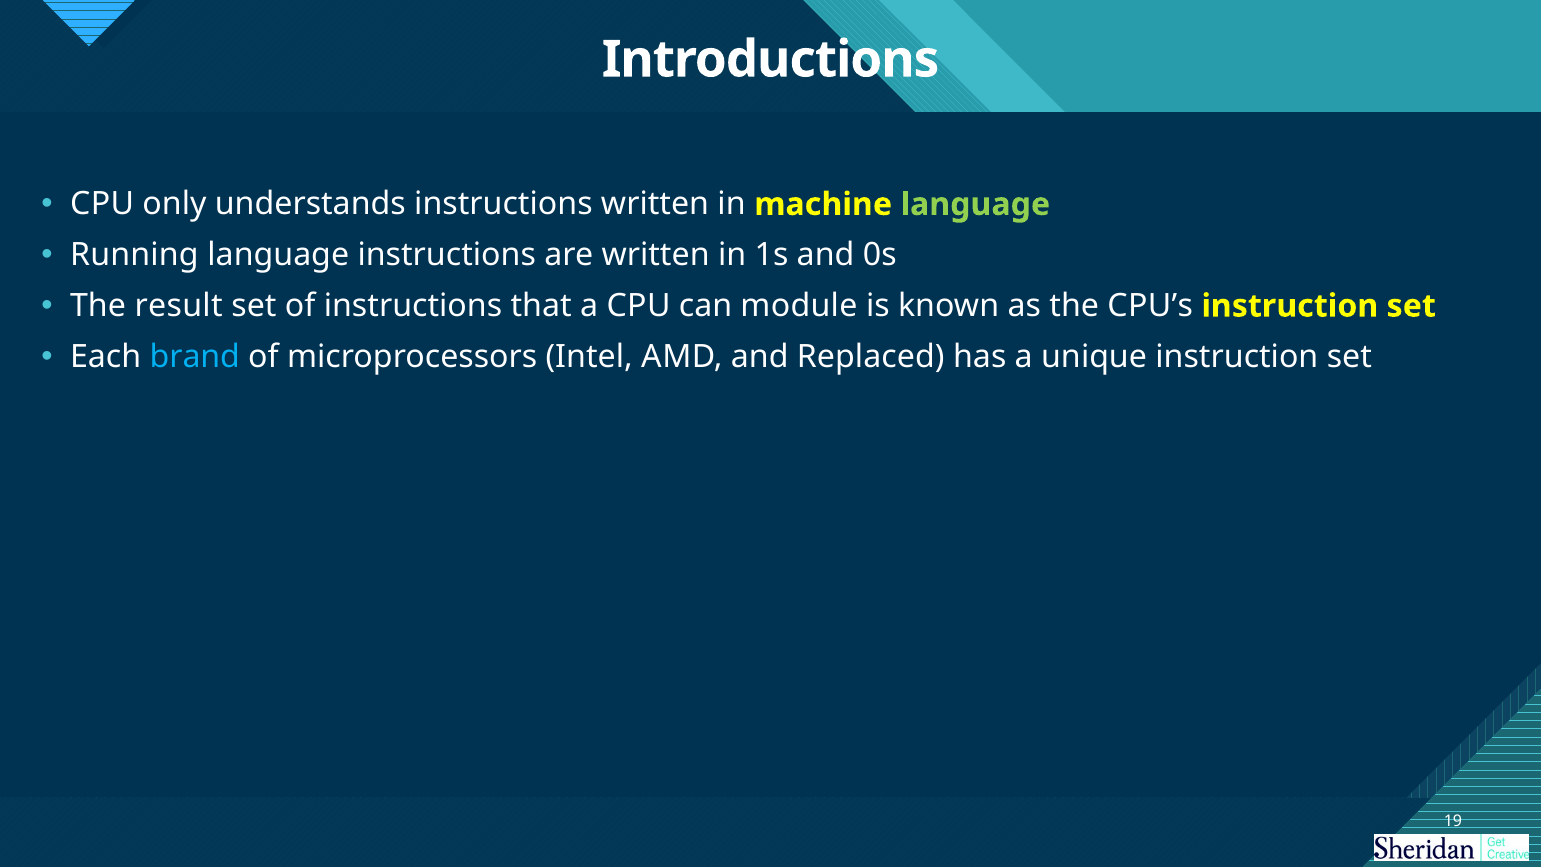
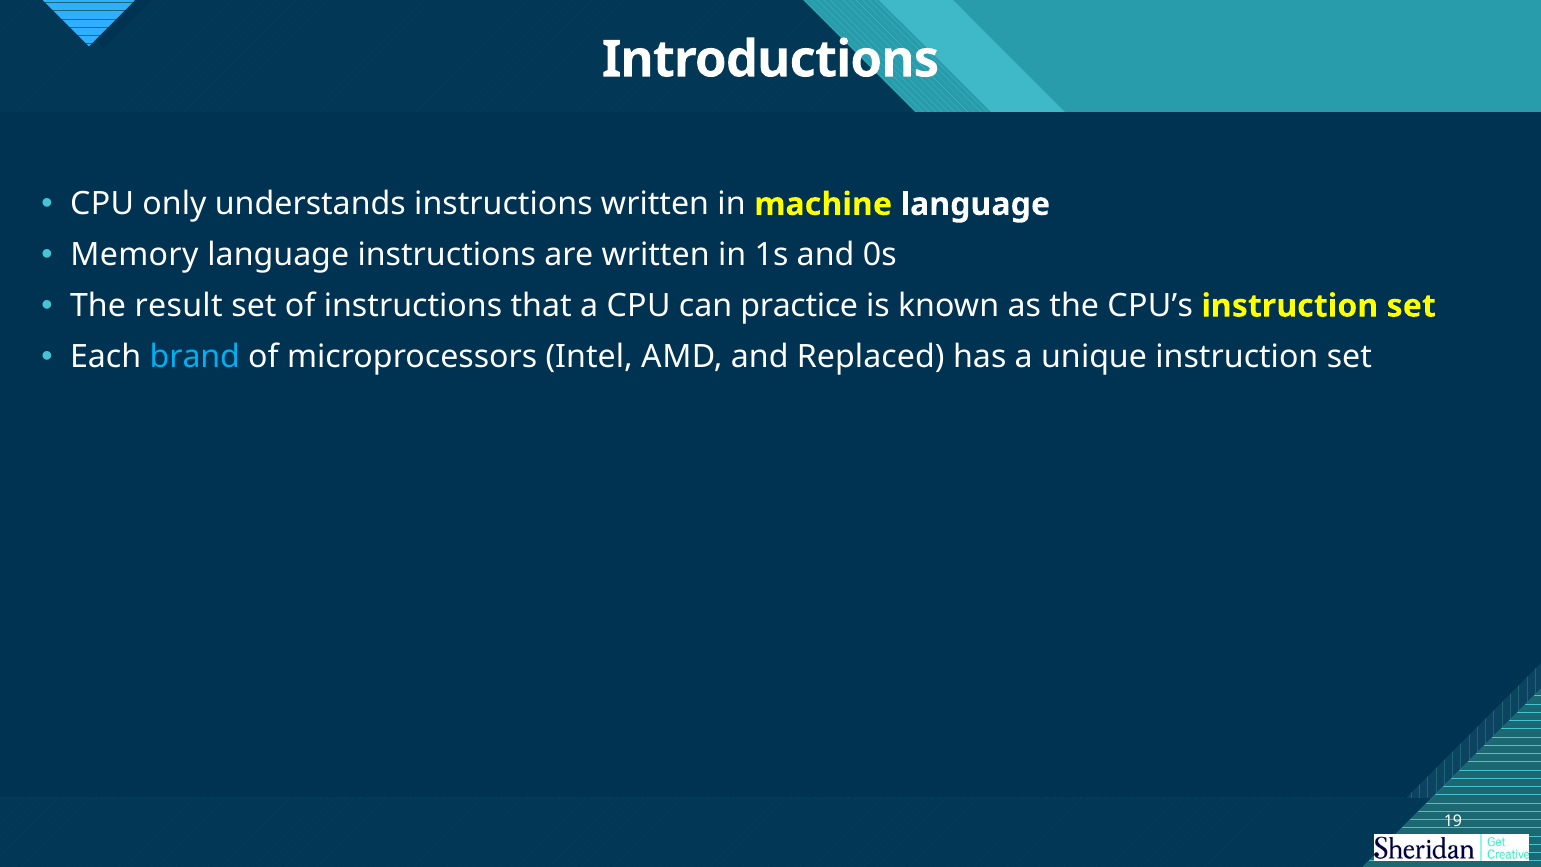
language colour: light green -> white (975, 204)
Running: Running -> Memory (134, 255)
module: module -> practice (799, 306)
